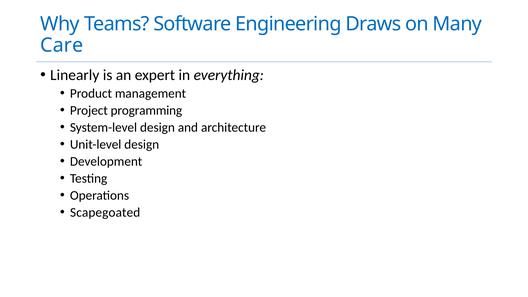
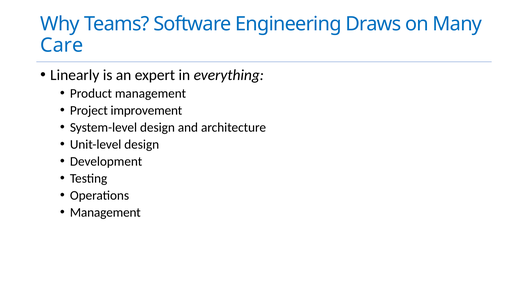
programming: programming -> improvement (146, 110)
Scapegoated: Scapegoated -> Management (105, 212)
